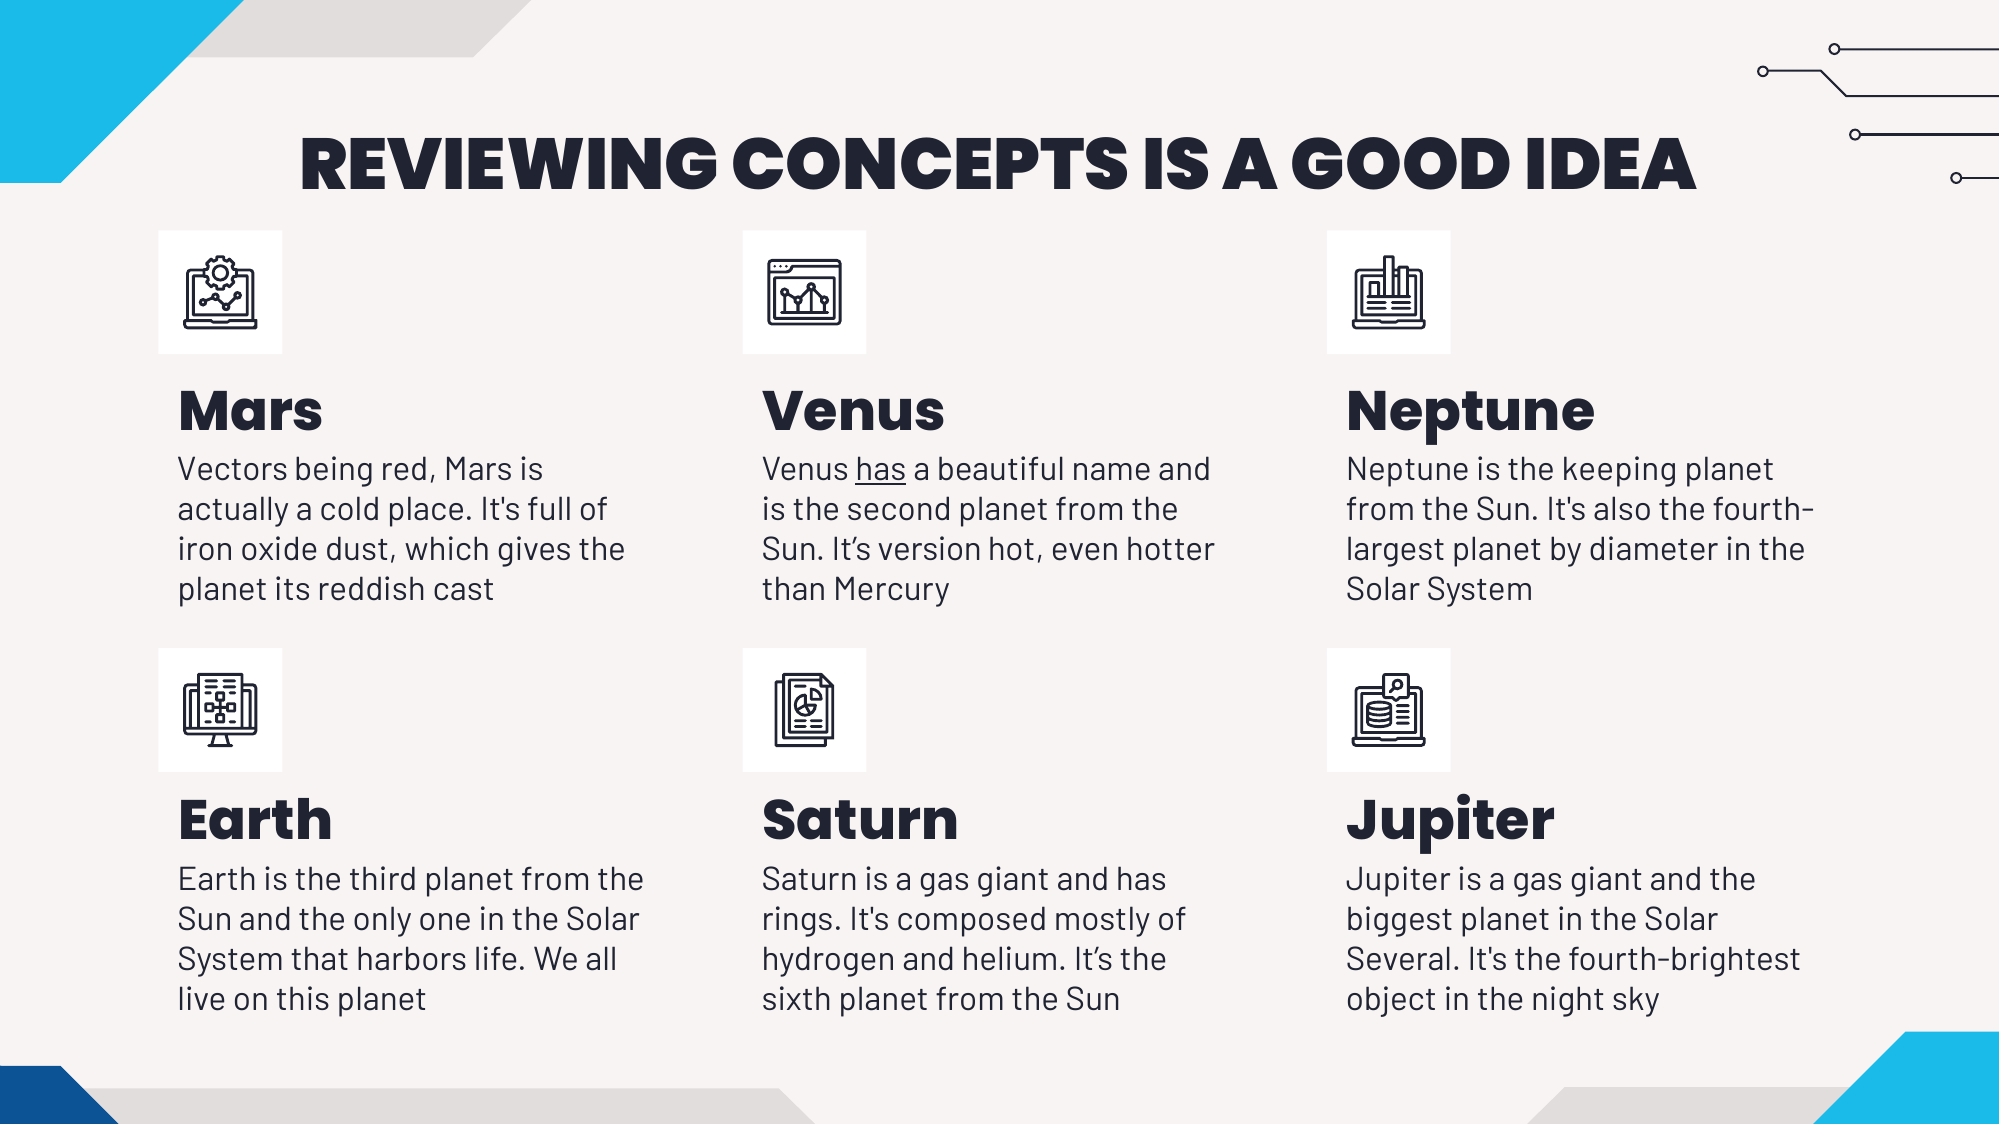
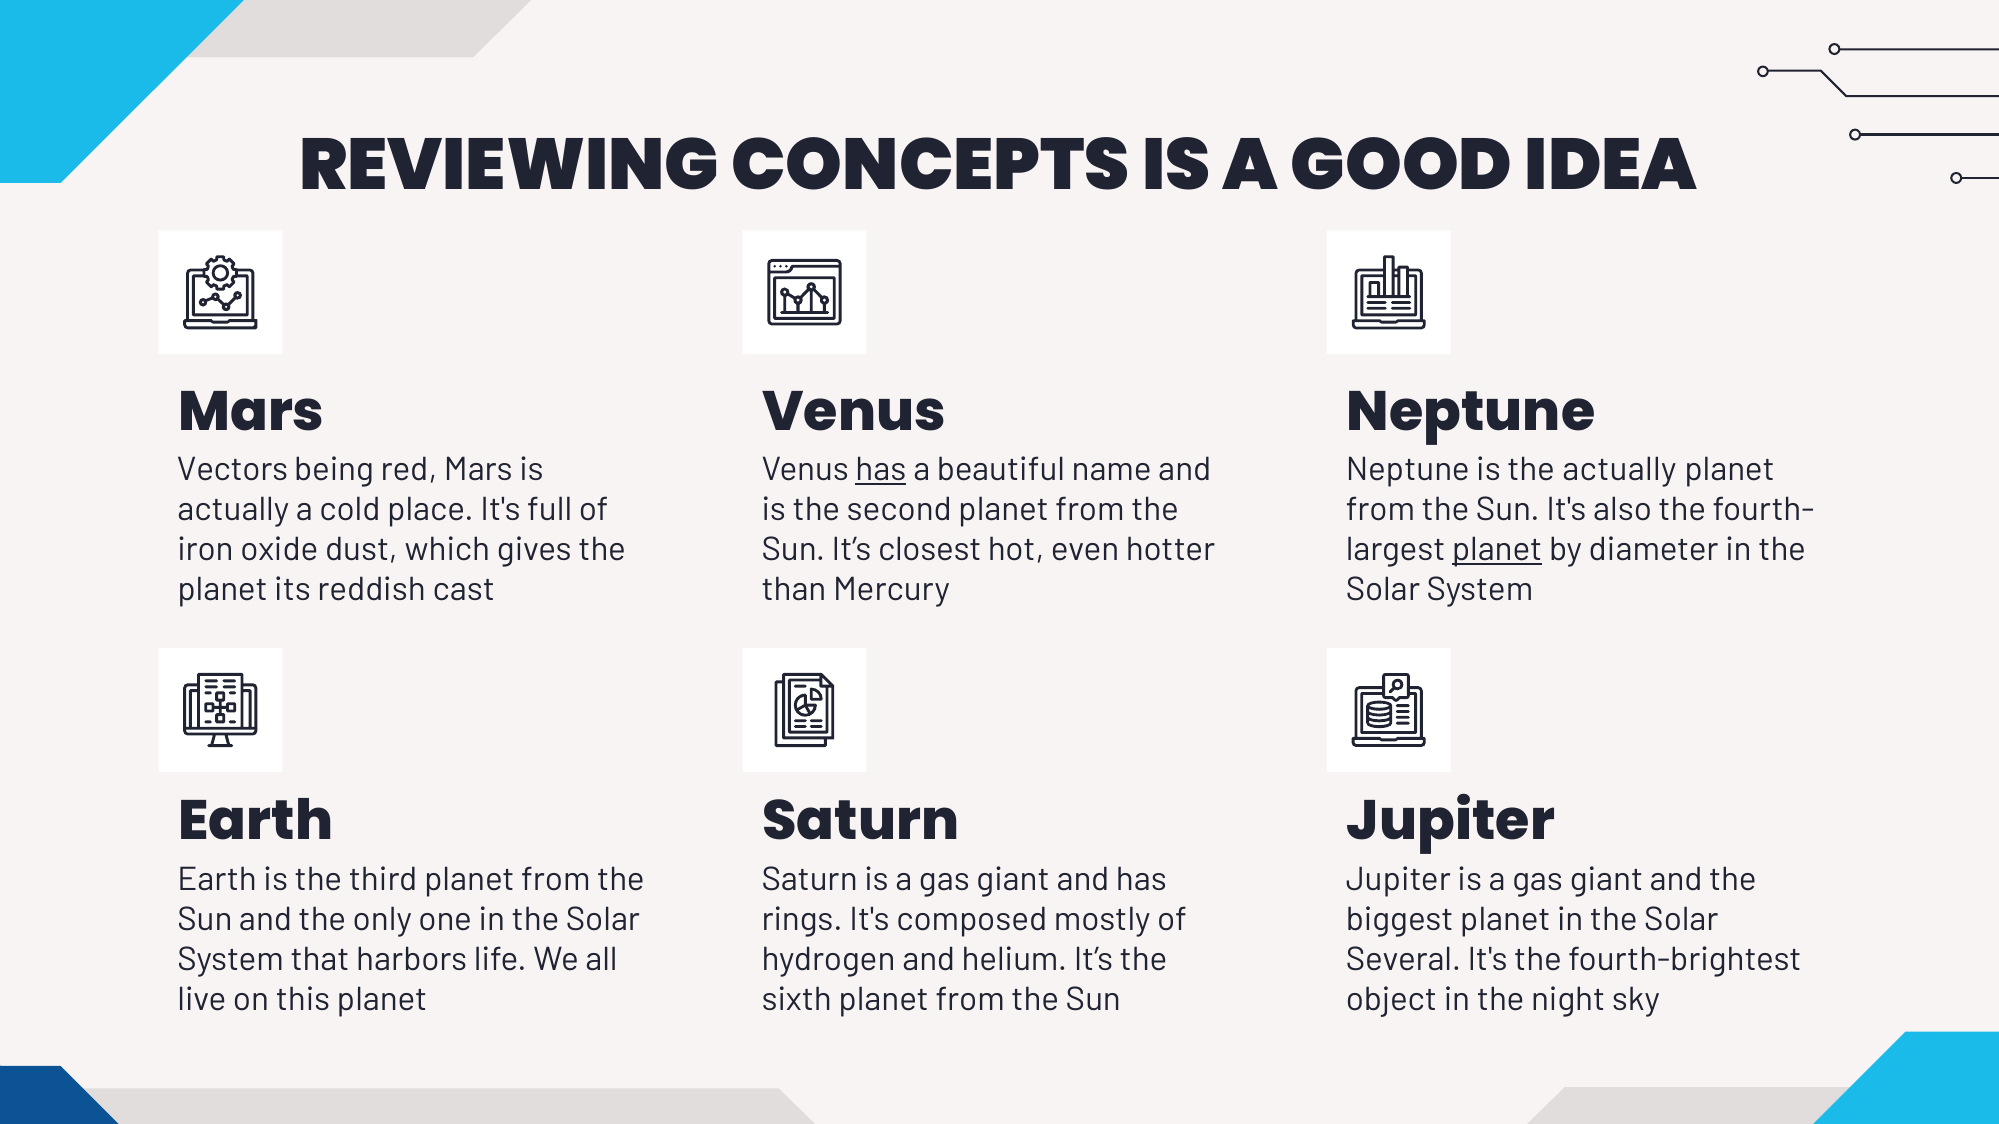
the keeping: keeping -> actually (1619, 470)
version: version -> closest (930, 550)
planet underline: none -> present (1497, 550)
